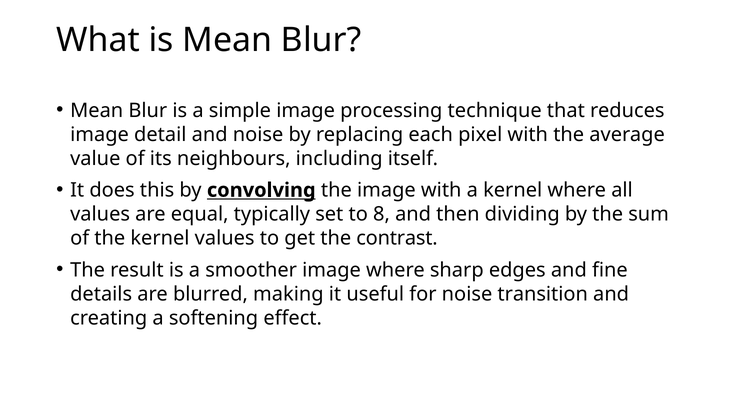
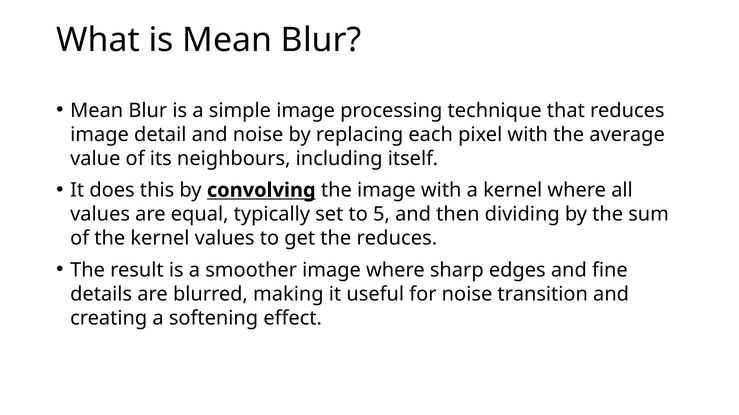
8: 8 -> 5 (382, 215)
the contrast: contrast -> reduces (397, 239)
